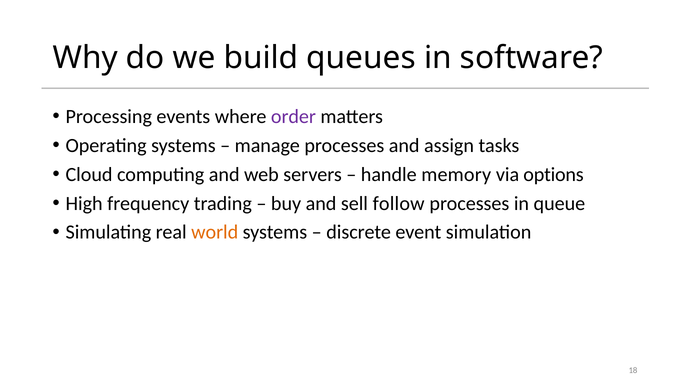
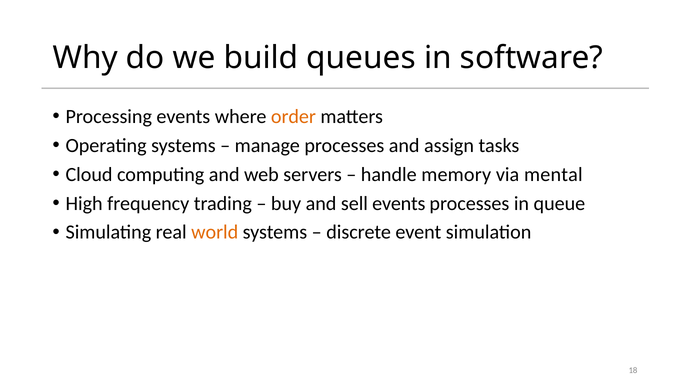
order colour: purple -> orange (293, 117)
options: options -> mental (553, 175)
sell follow: follow -> events (399, 203)
